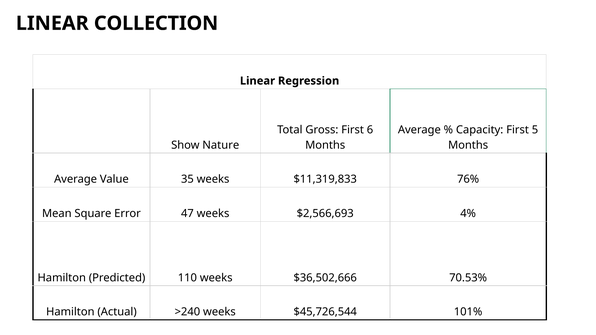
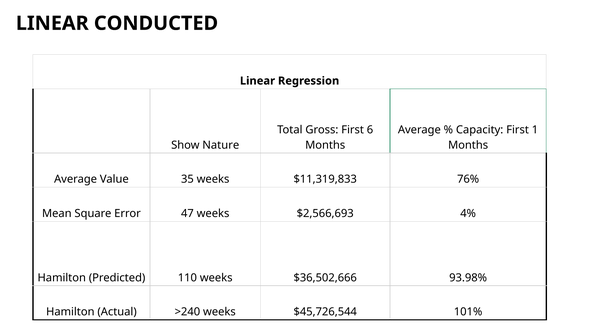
COLLECTION: COLLECTION -> CONDUCTED (156, 23)
5: 5 -> 1 (535, 130)
70.53%: 70.53% -> 93.98% (468, 278)
